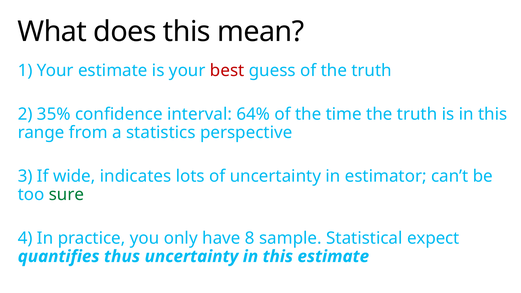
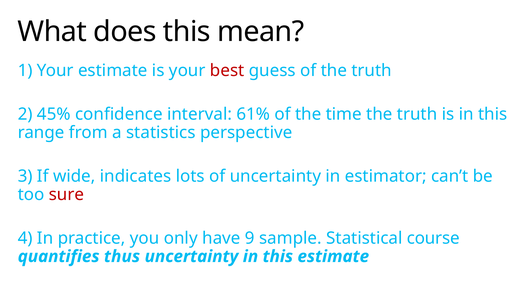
35%: 35% -> 45% (54, 114)
64%: 64% -> 61% (253, 114)
sure colour: green -> red (66, 194)
8: 8 -> 9 (250, 238)
expect: expect -> course (433, 238)
